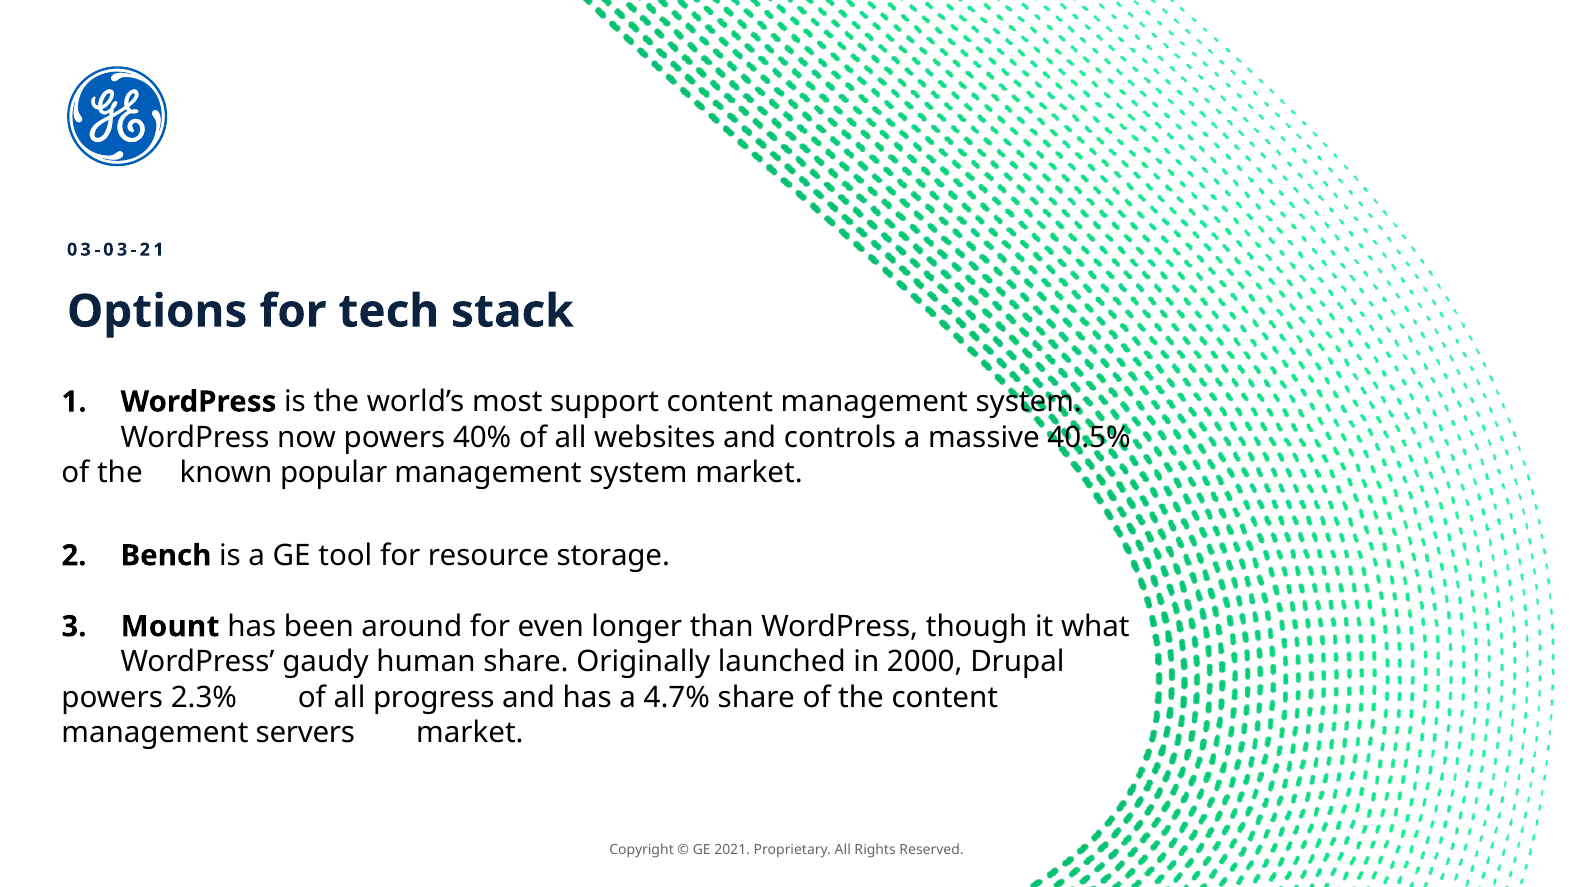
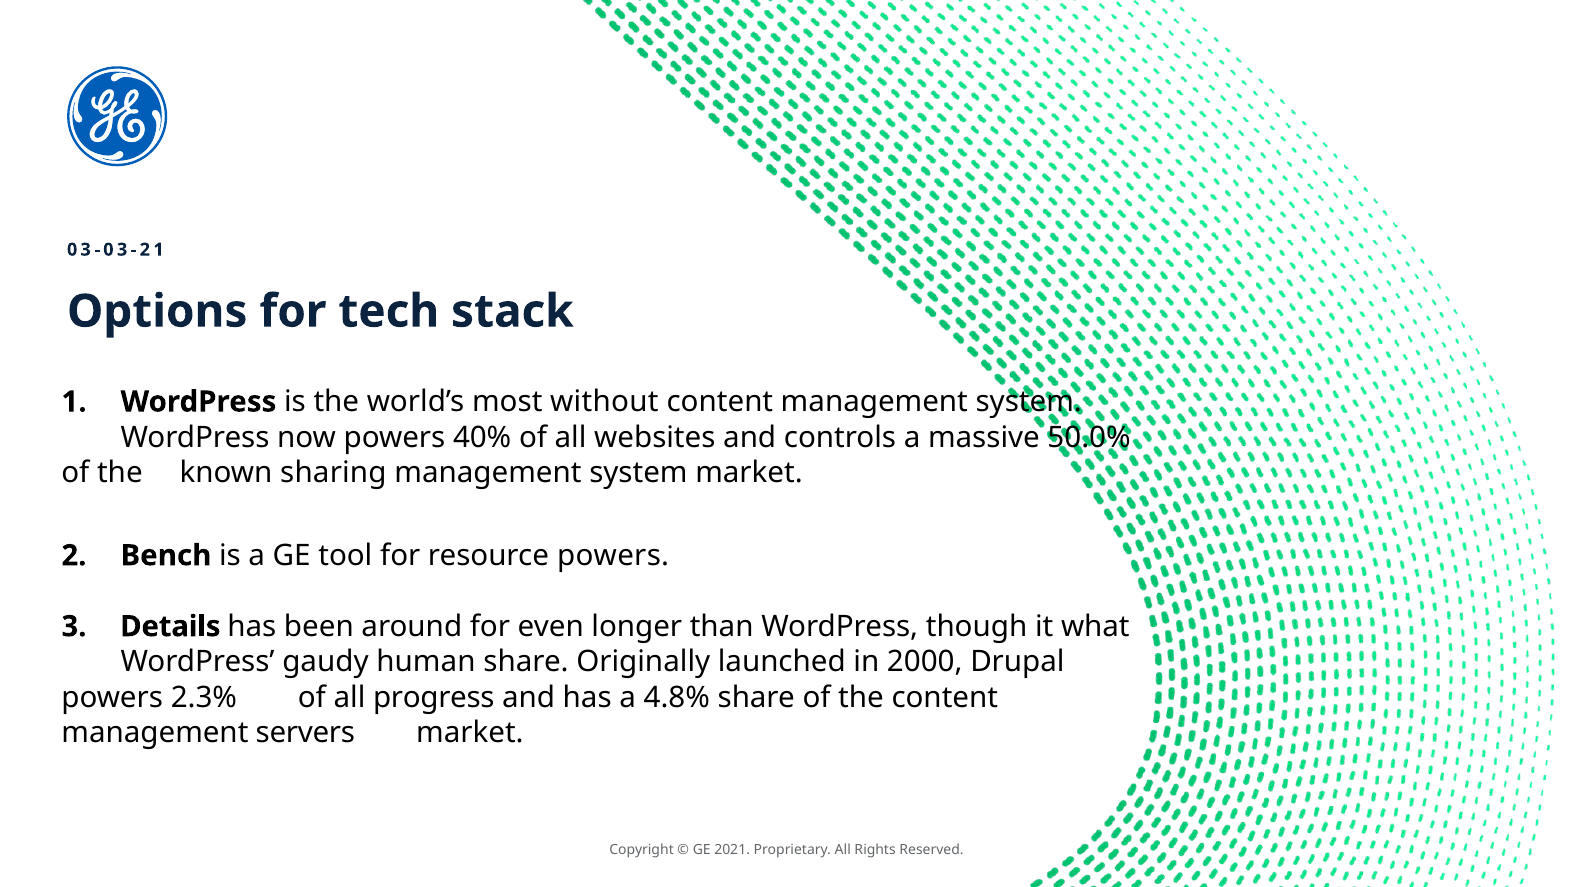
support: support -> without (604, 402)
40.5%: 40.5% -> 50.0% (1089, 437)
popular: popular -> sharing (333, 473)
resource storage: storage -> powers (613, 556)
Mount: Mount -> Details (170, 627)
4.7%: 4.7% -> 4.8% (677, 698)
